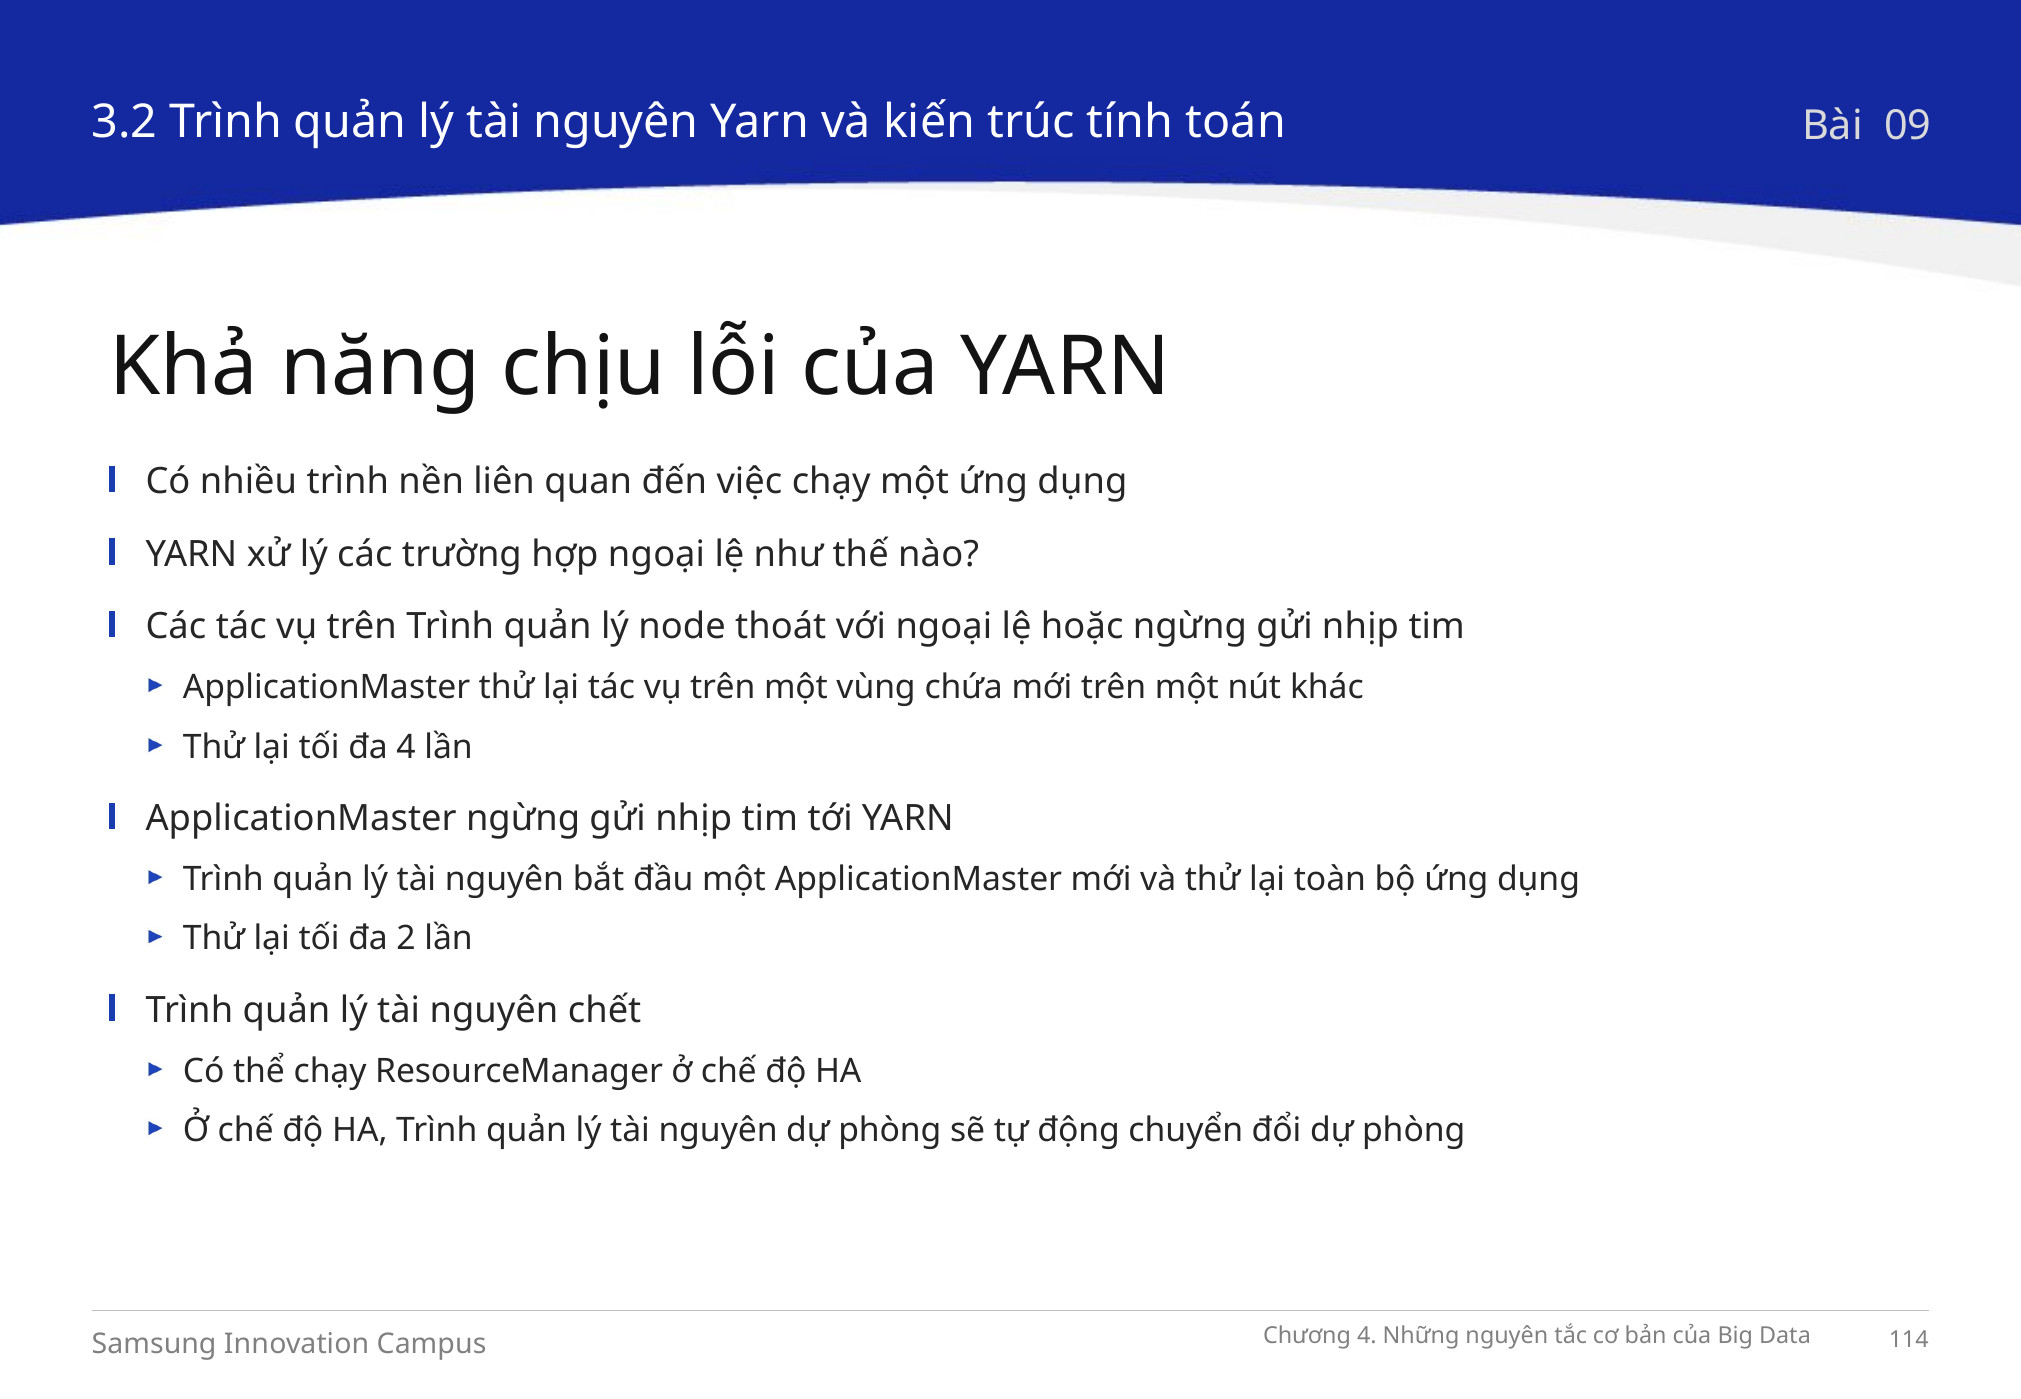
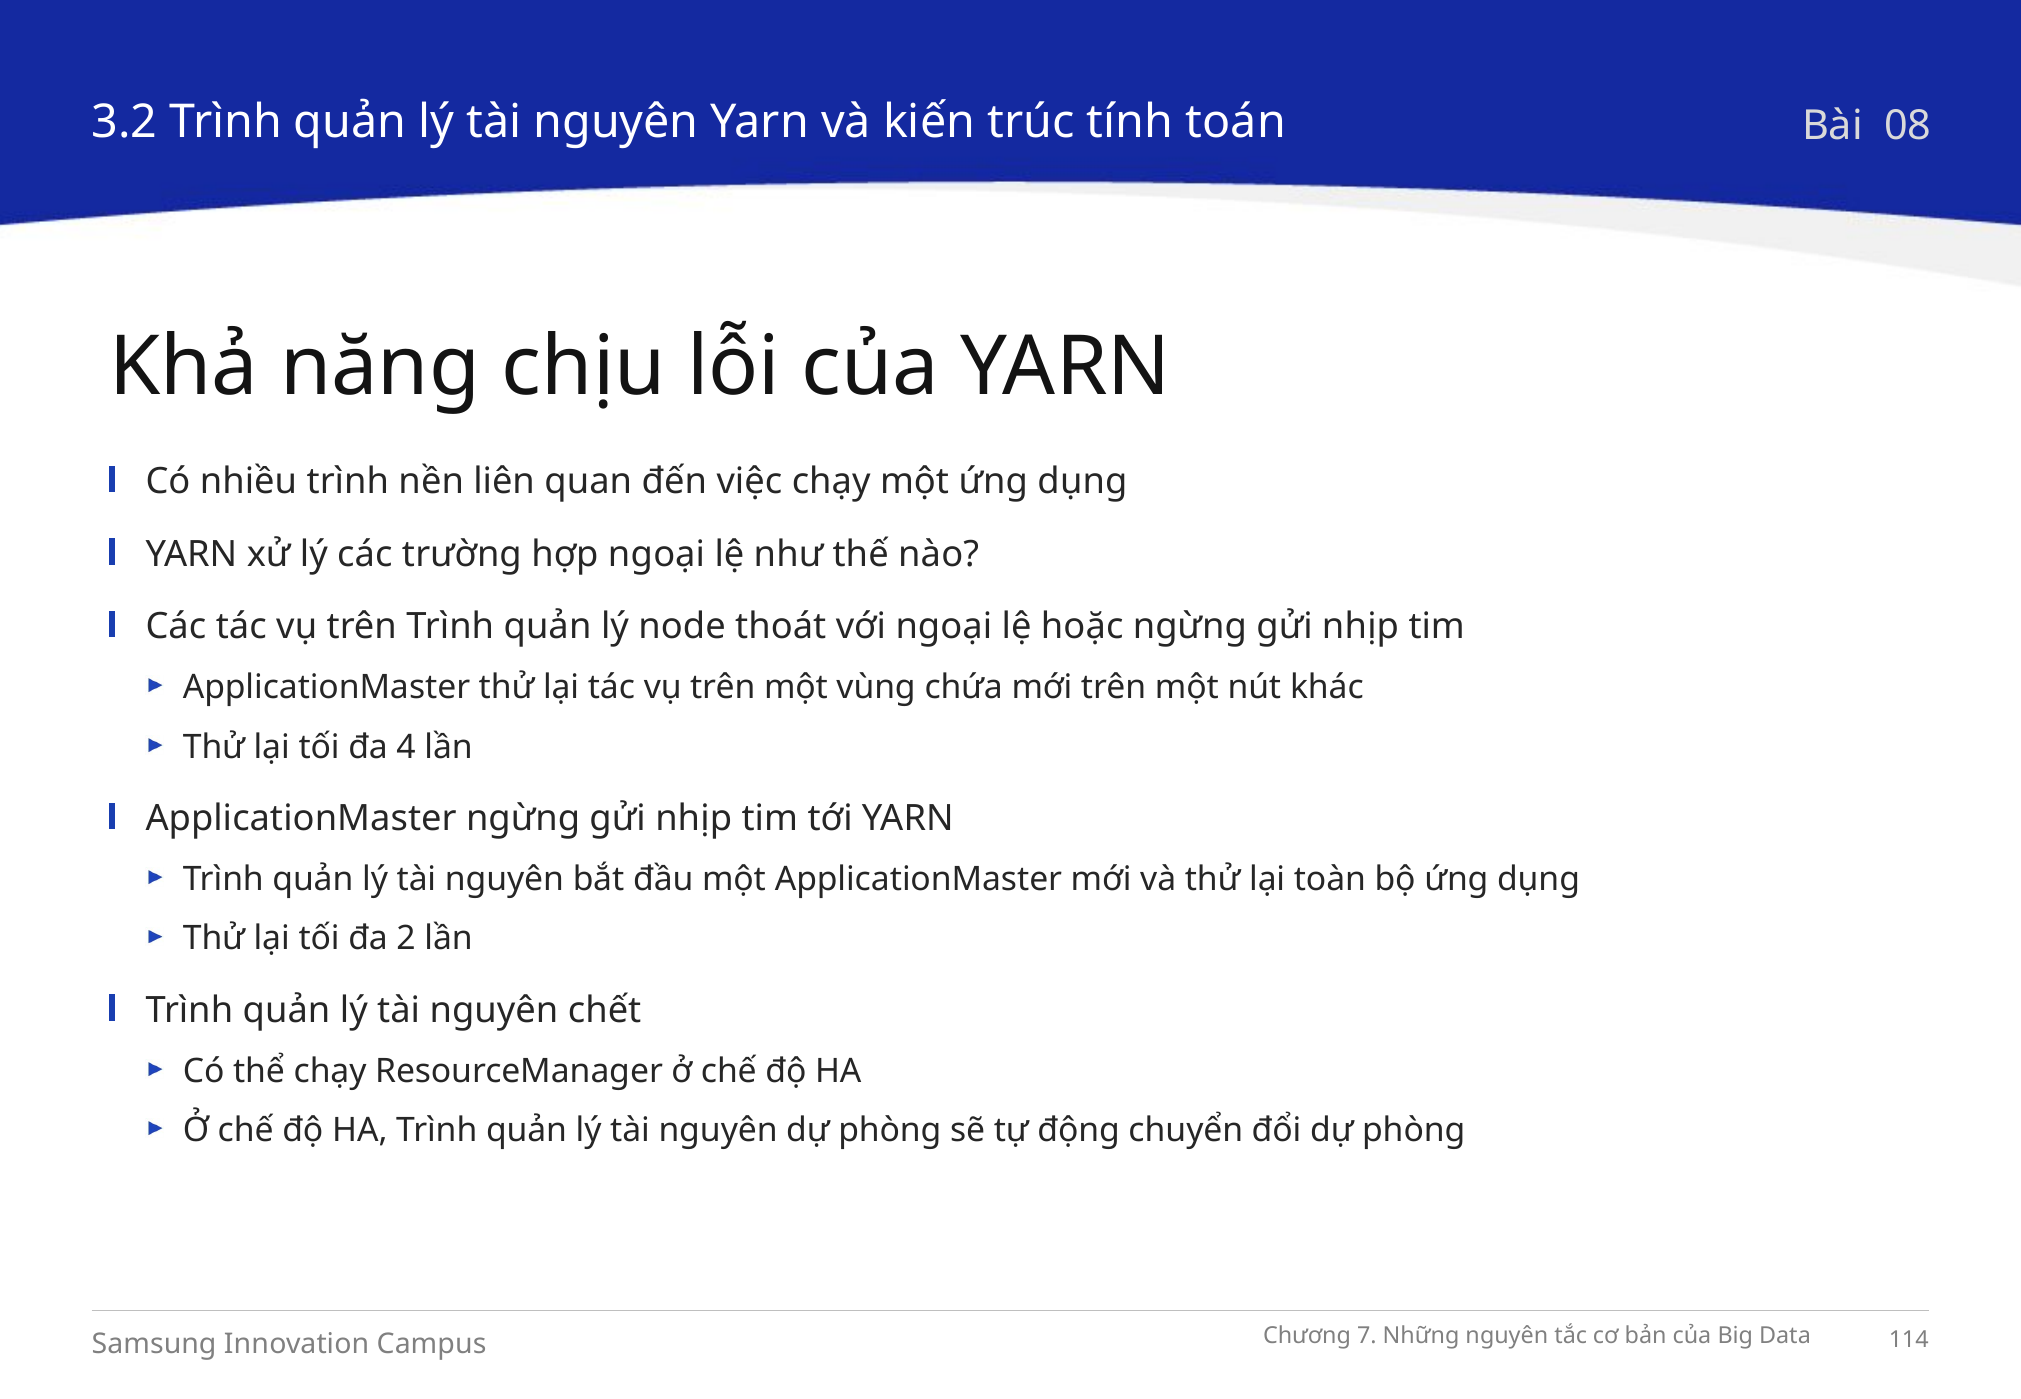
09: 09 -> 08 (1908, 126)
4: 4 -> 7 (1367, 1336)
